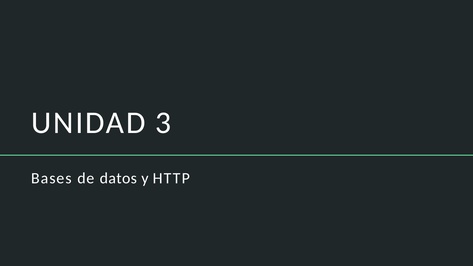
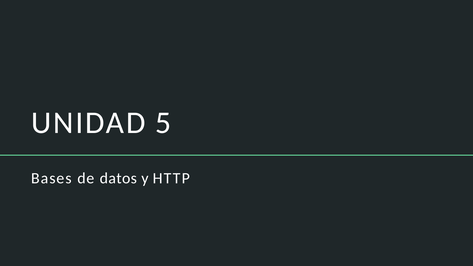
3: 3 -> 5 (163, 123)
